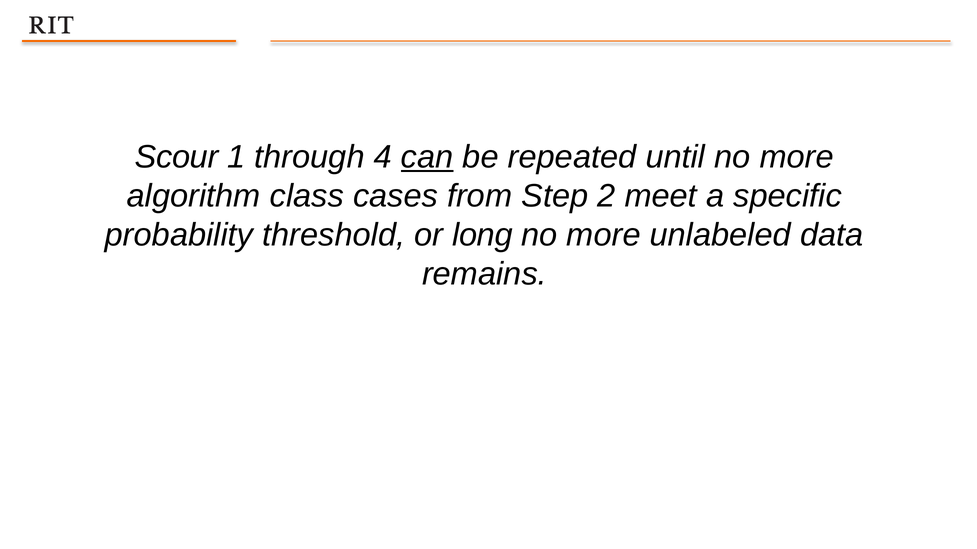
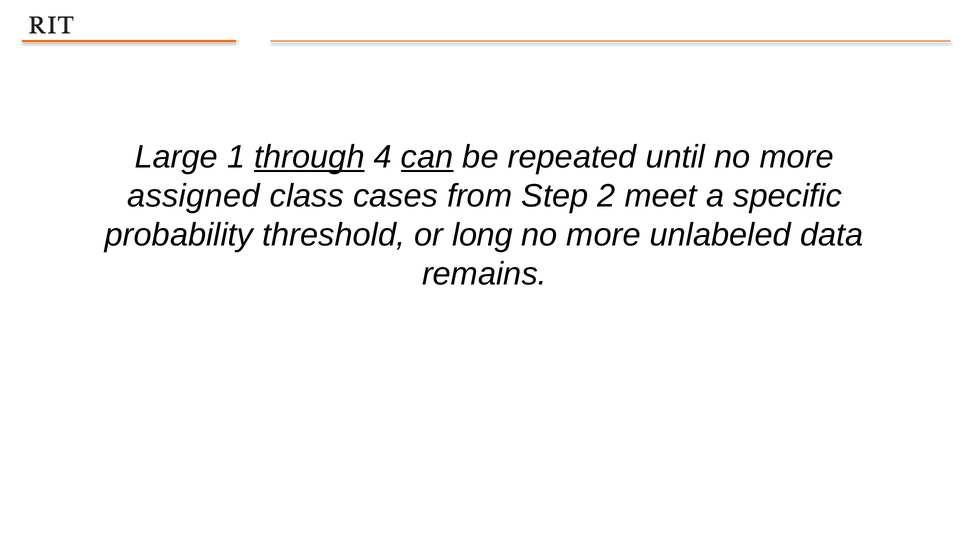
Scour: Scour -> Large (176, 157)
through underline: none -> present (309, 157)
algorithm: algorithm -> assigned (193, 196)
